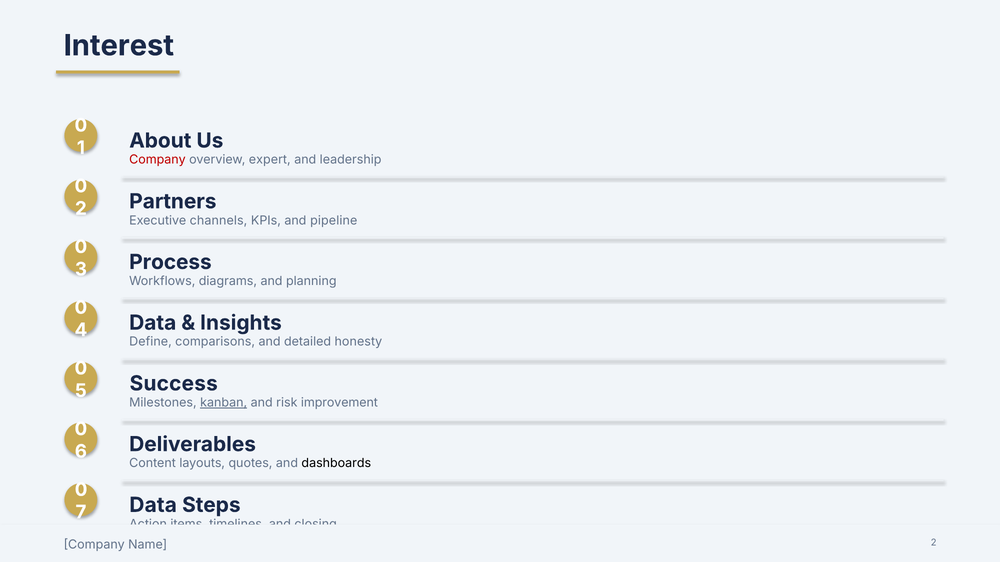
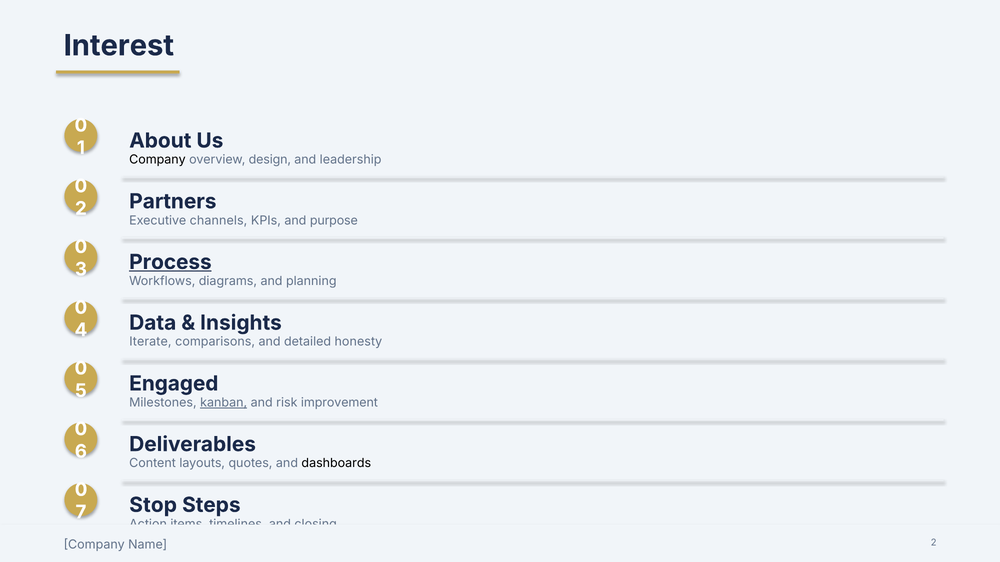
Company colour: red -> black (157, 160)
expert: expert -> design (270, 160)
pipeline: pipeline -> purpose (334, 221)
Process underline: none -> present (170, 262)
Define: Define -> Iterate (150, 342)
Success: Success -> Engaged (174, 384)
Data: Data -> Stop (153, 505)
